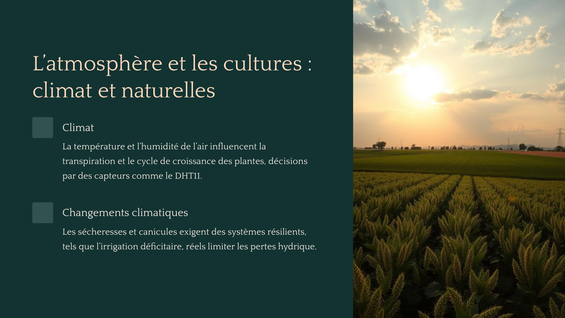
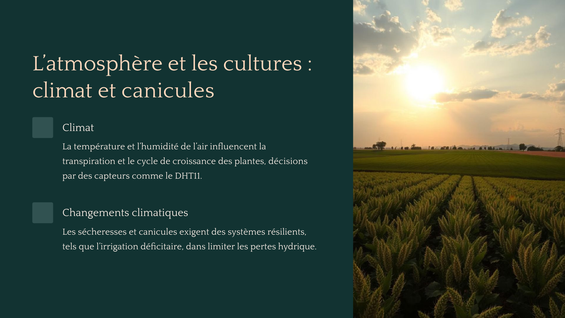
climat et naturelles: naturelles -> canicules (168, 90)
réels: réels -> dans (196, 246)
